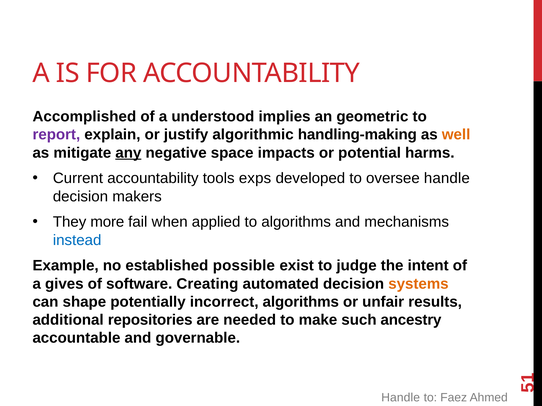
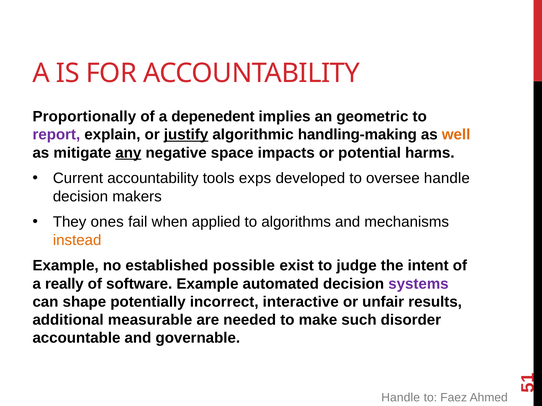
Accomplished: Accomplished -> Proportionally (84, 117)
understood: understood -> depenedent (213, 117)
justify underline: none -> present (186, 135)
more: more -> ones (107, 222)
instead colour: blue -> orange (77, 240)
gives: gives -> really (64, 284)
software Creating: Creating -> Example (207, 284)
systems colour: orange -> purple (418, 284)
incorrect algorithms: algorithms -> interactive (301, 302)
repositories: repositories -> measurable (150, 320)
ancestry: ancestry -> disorder (411, 320)
